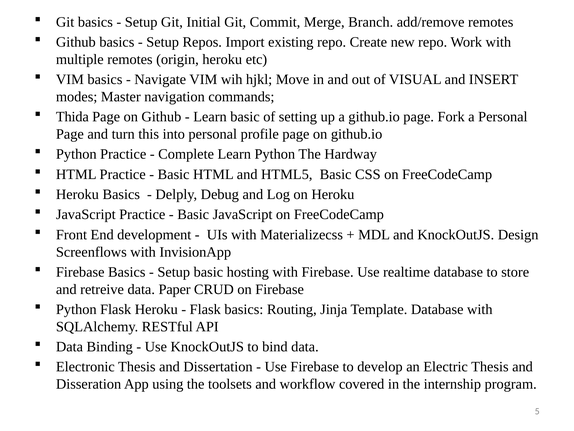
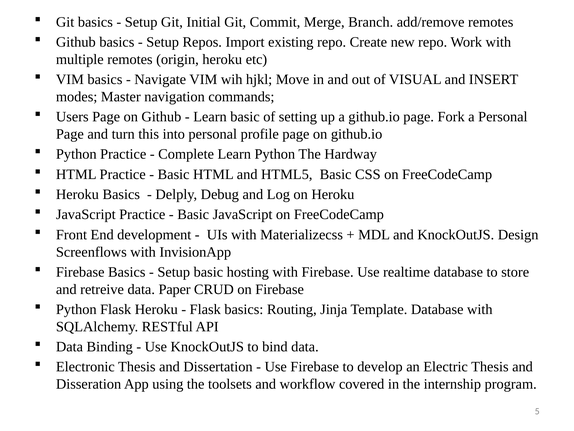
Thida: Thida -> Users (72, 117)
